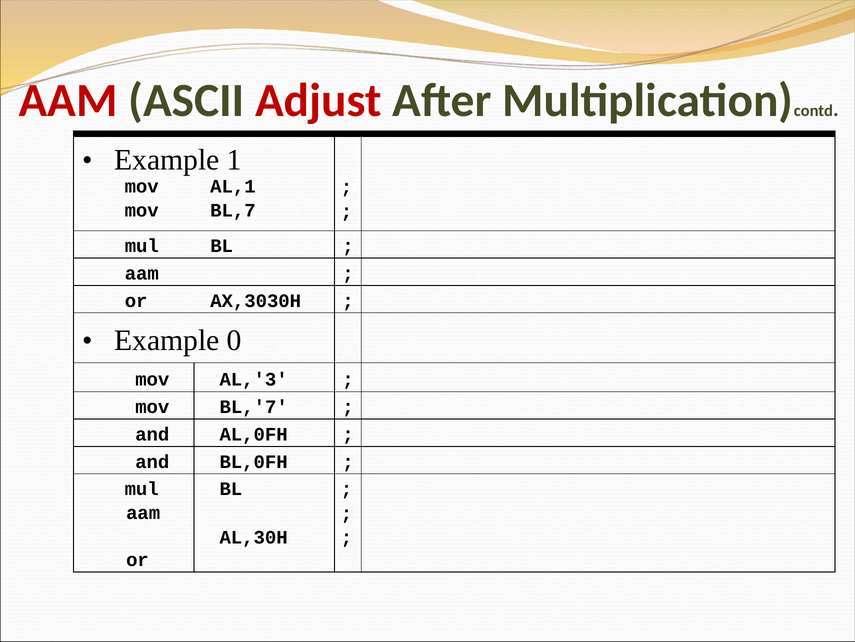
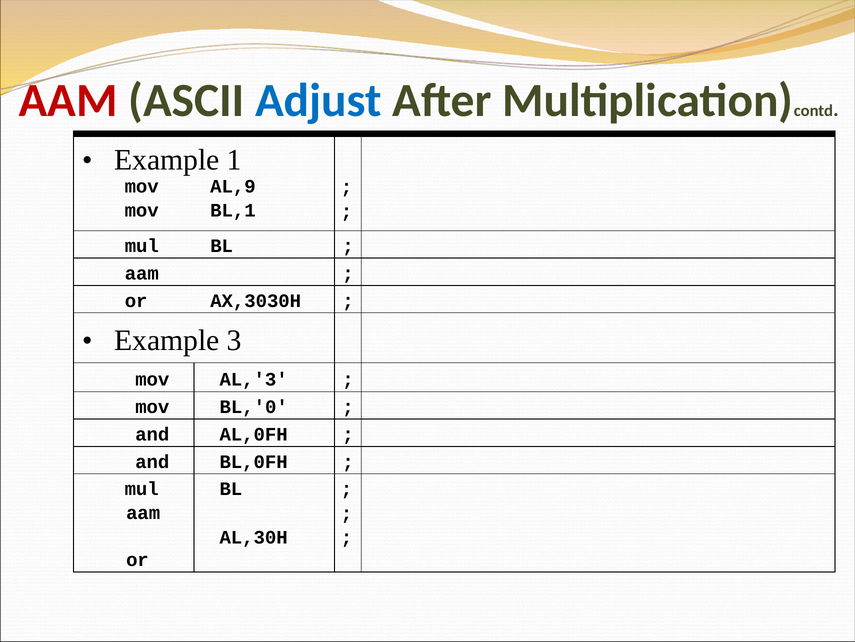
Adjust colour: red -> blue (318, 100)
AL,1: AL,1 -> AL,9 (233, 186)
BL,7: BL,7 -> BL,1 (233, 210)
0: 0 -> 3 (234, 340)
BL,'7: BL,'7 -> BL,'0 (254, 407)
